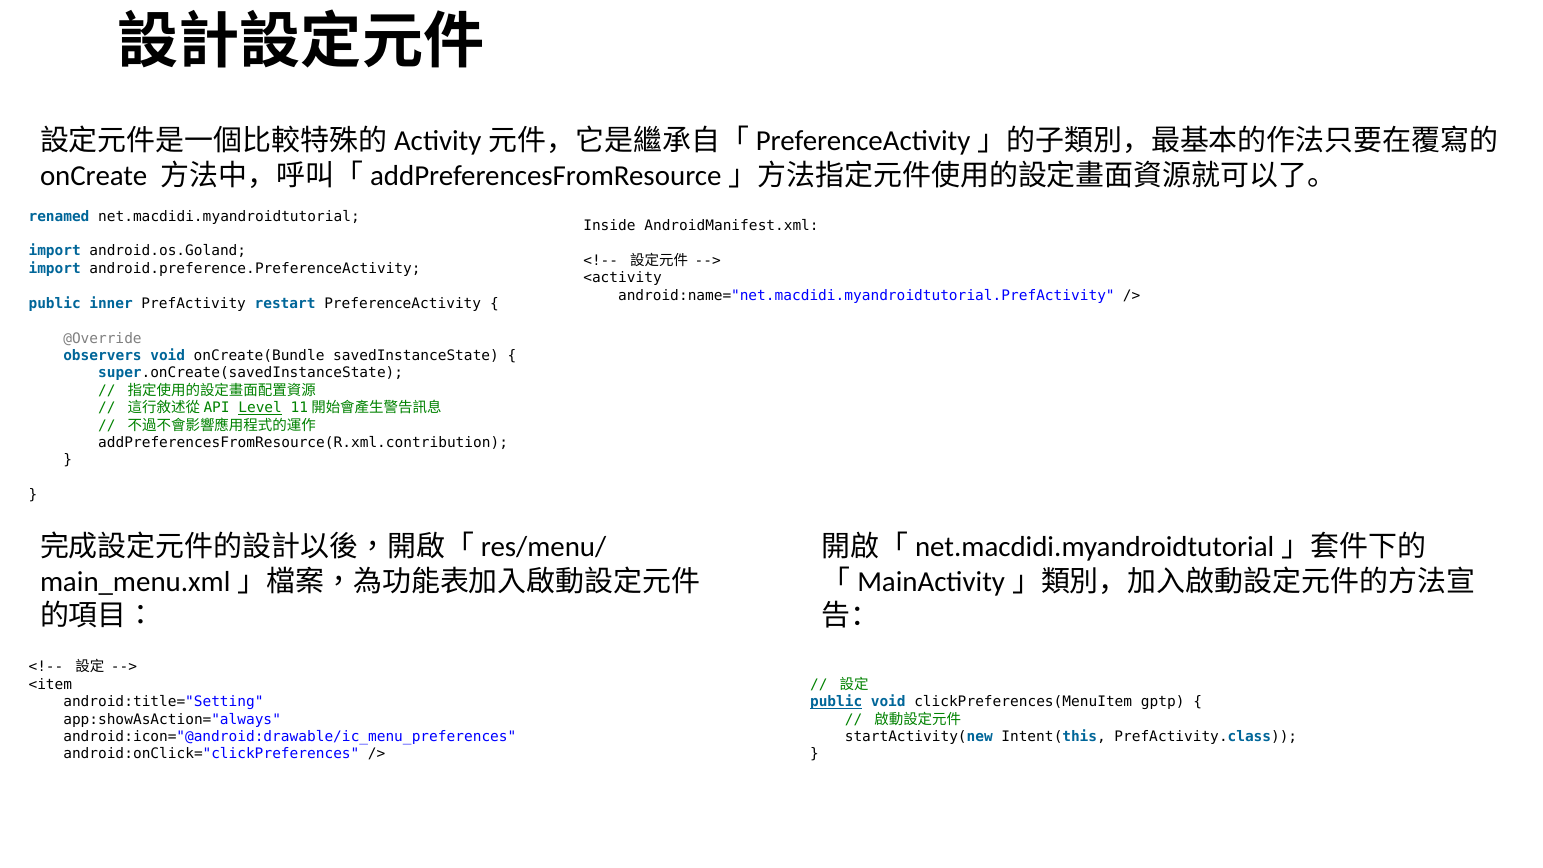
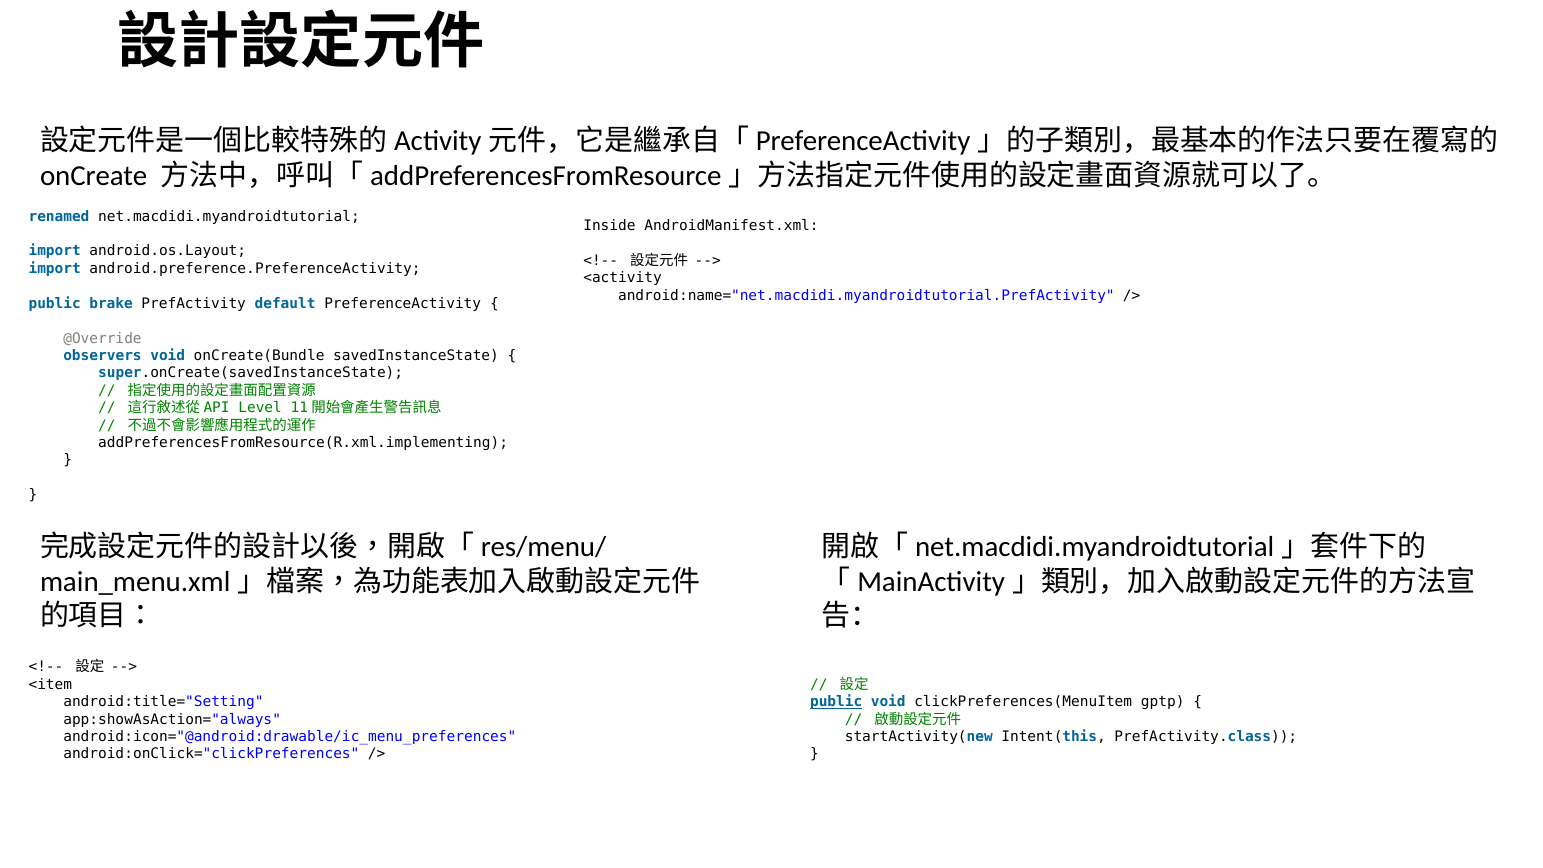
android.os.Goland: android.os.Goland -> android.os.Layout (168, 251)
inner: inner -> brake (111, 303)
restart: restart -> default (285, 303)
Level underline: present -> none (260, 408)
addPreferencesFromResource(R.xml.contribution: addPreferencesFromResource(R.xml.contribution -> addPreferencesFromResource(R.xml.implementing (303, 443)
